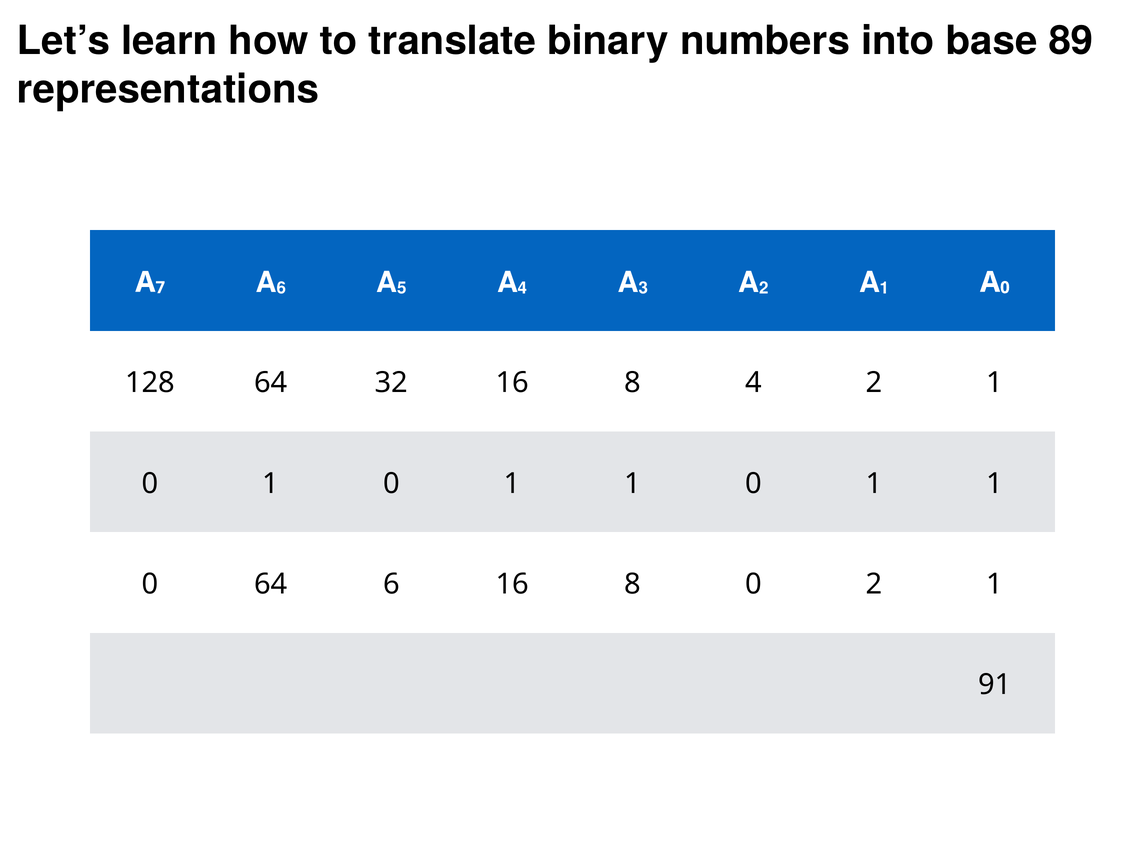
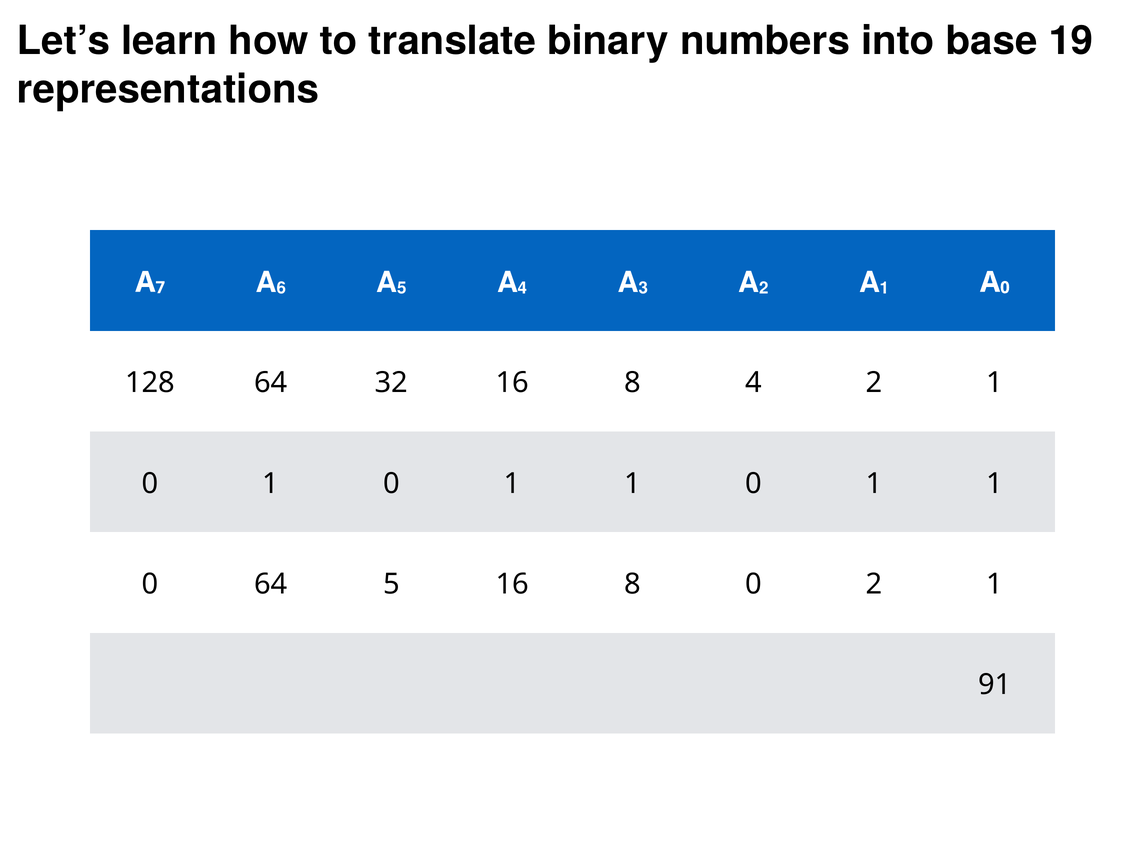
89: 89 -> 19 (1071, 41)
64 6: 6 -> 5 (391, 584)
